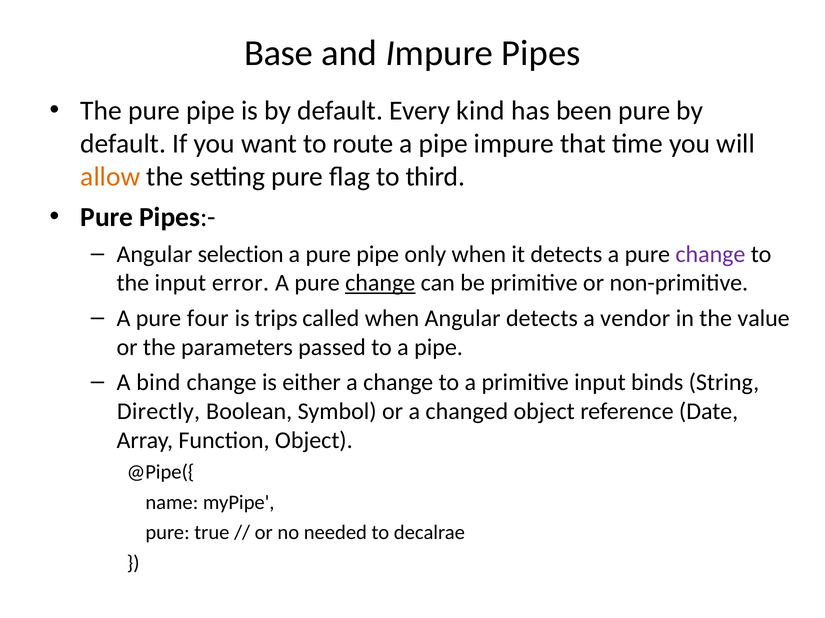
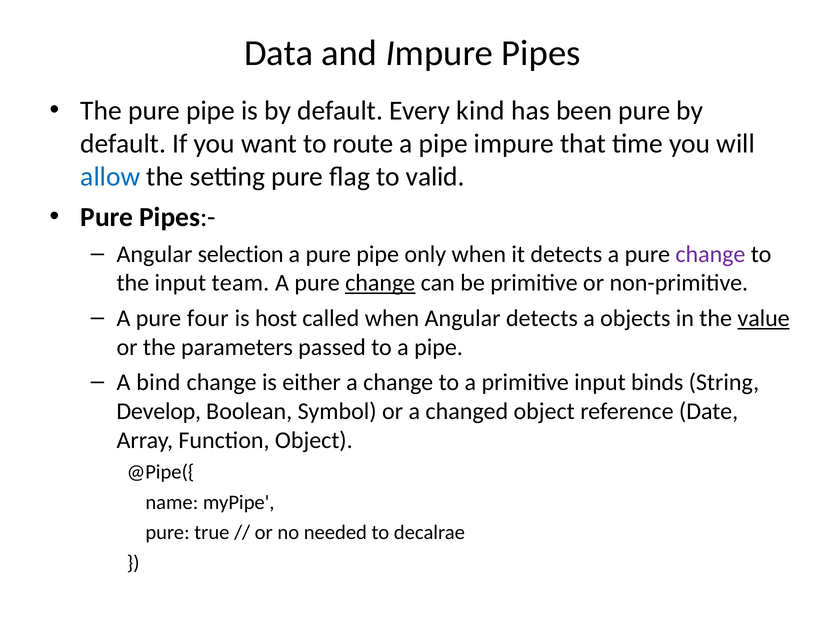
Base: Base -> Data (279, 53)
allow colour: orange -> blue (110, 177)
third: third -> valid (435, 177)
error: error -> team (240, 283)
trips: trips -> host (276, 319)
vendor: vendor -> objects (635, 319)
value underline: none -> present (764, 319)
Directly: Directly -> Develop (159, 412)
